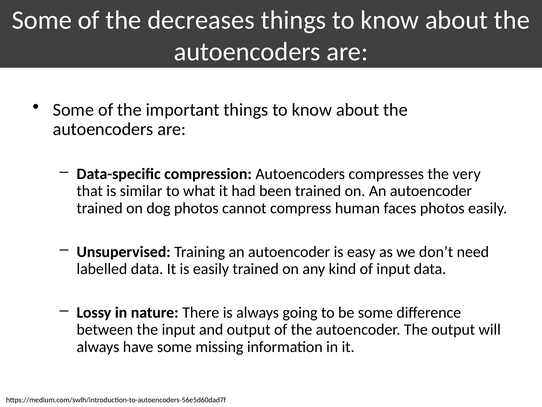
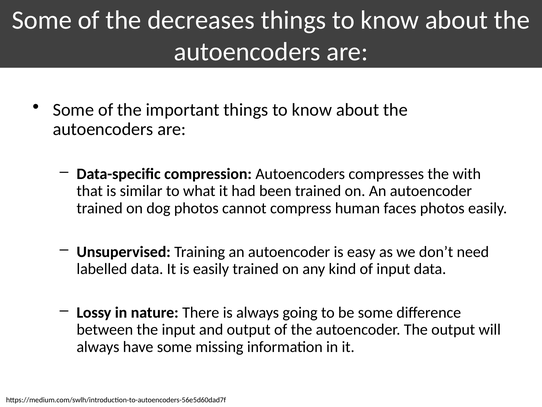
very: very -> with (467, 174)
